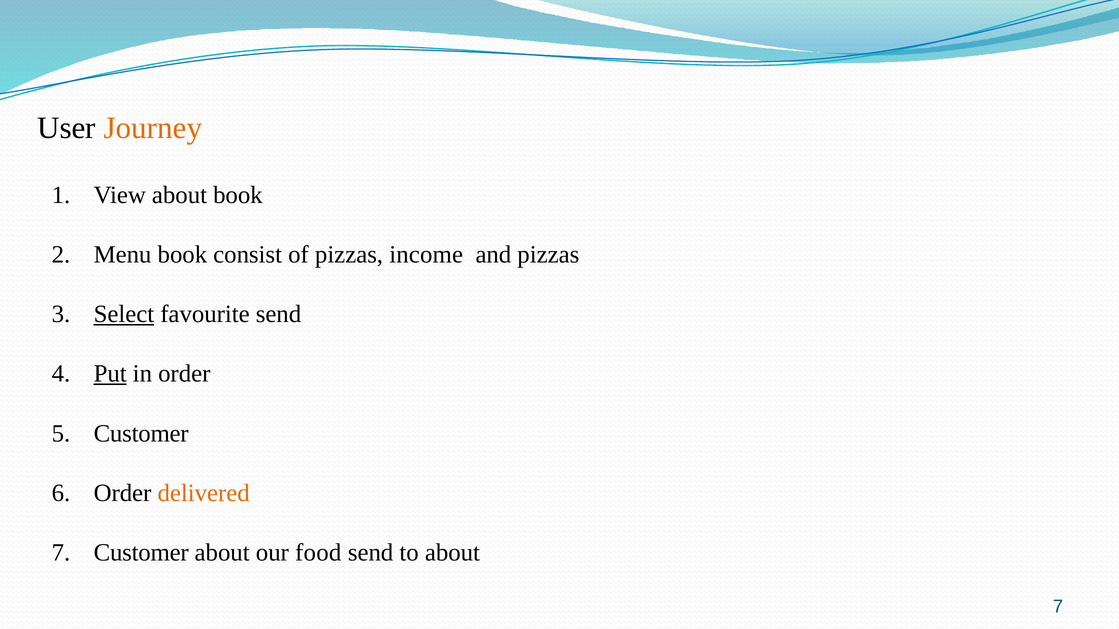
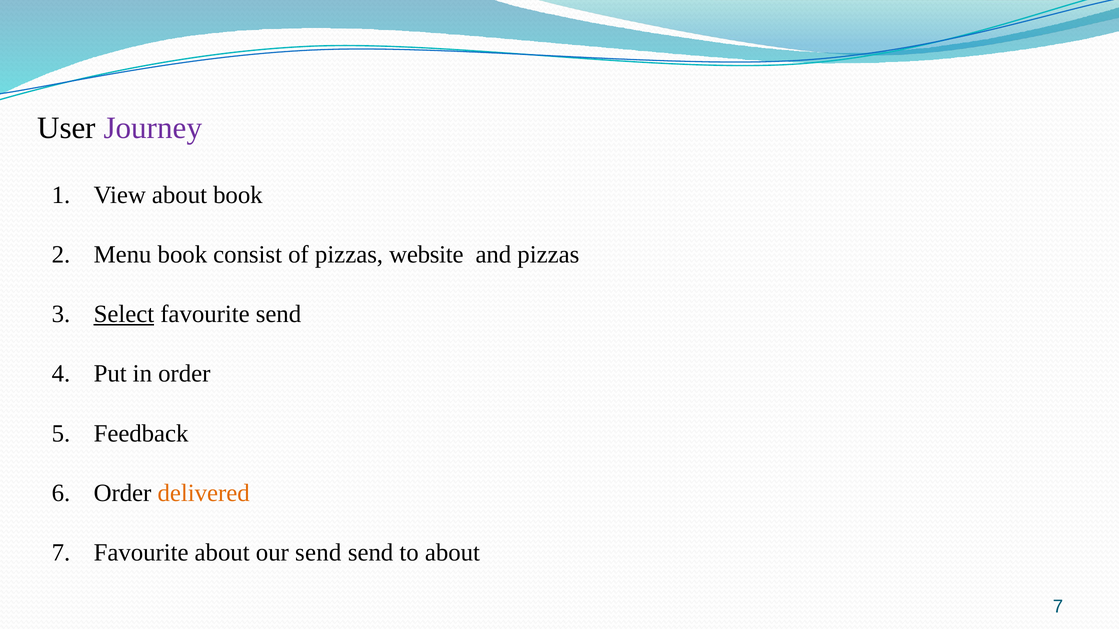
Journey colour: orange -> purple (153, 128)
income: income -> website (426, 255)
Put underline: present -> none (110, 374)
Customer: Customer -> Feedback (141, 434)
7 Customer: Customer -> Favourite (141, 553)
our food: food -> send (318, 553)
